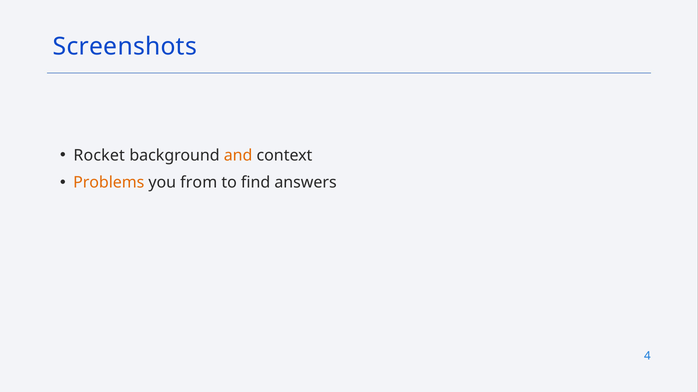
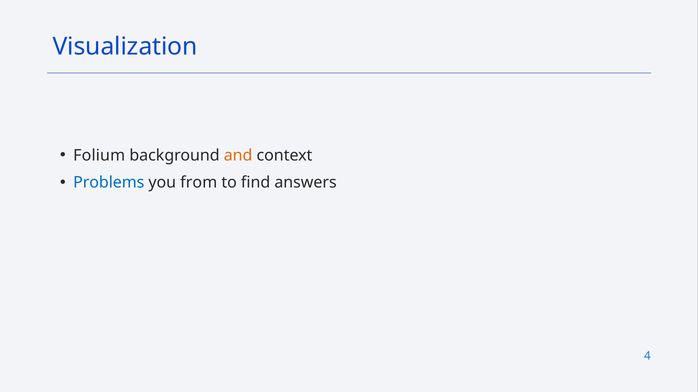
Screenshots: Screenshots -> Visualization (125, 47)
Rocket: Rocket -> Folium (99, 156)
Problems colour: orange -> blue (109, 183)
